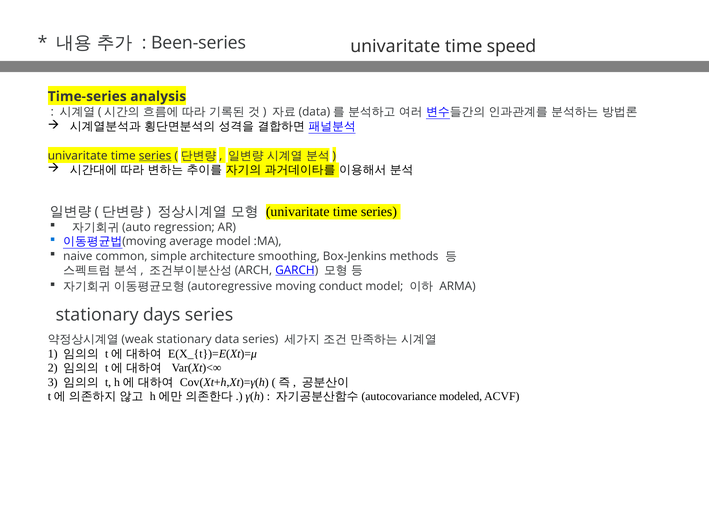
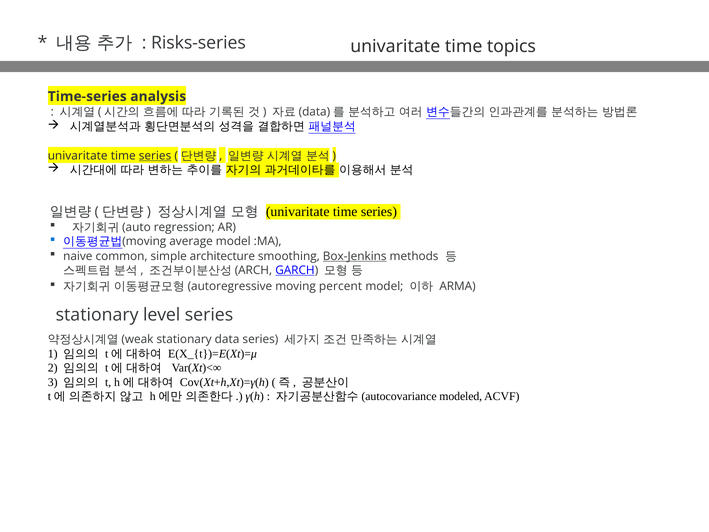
Been-series: Been-series -> Risks-series (198, 43)
speed: speed -> topics (511, 46)
Box-Jenkins underline: none -> present (355, 256)
conduct: conduct -> percent (341, 286)
days: days -> level (162, 315)
